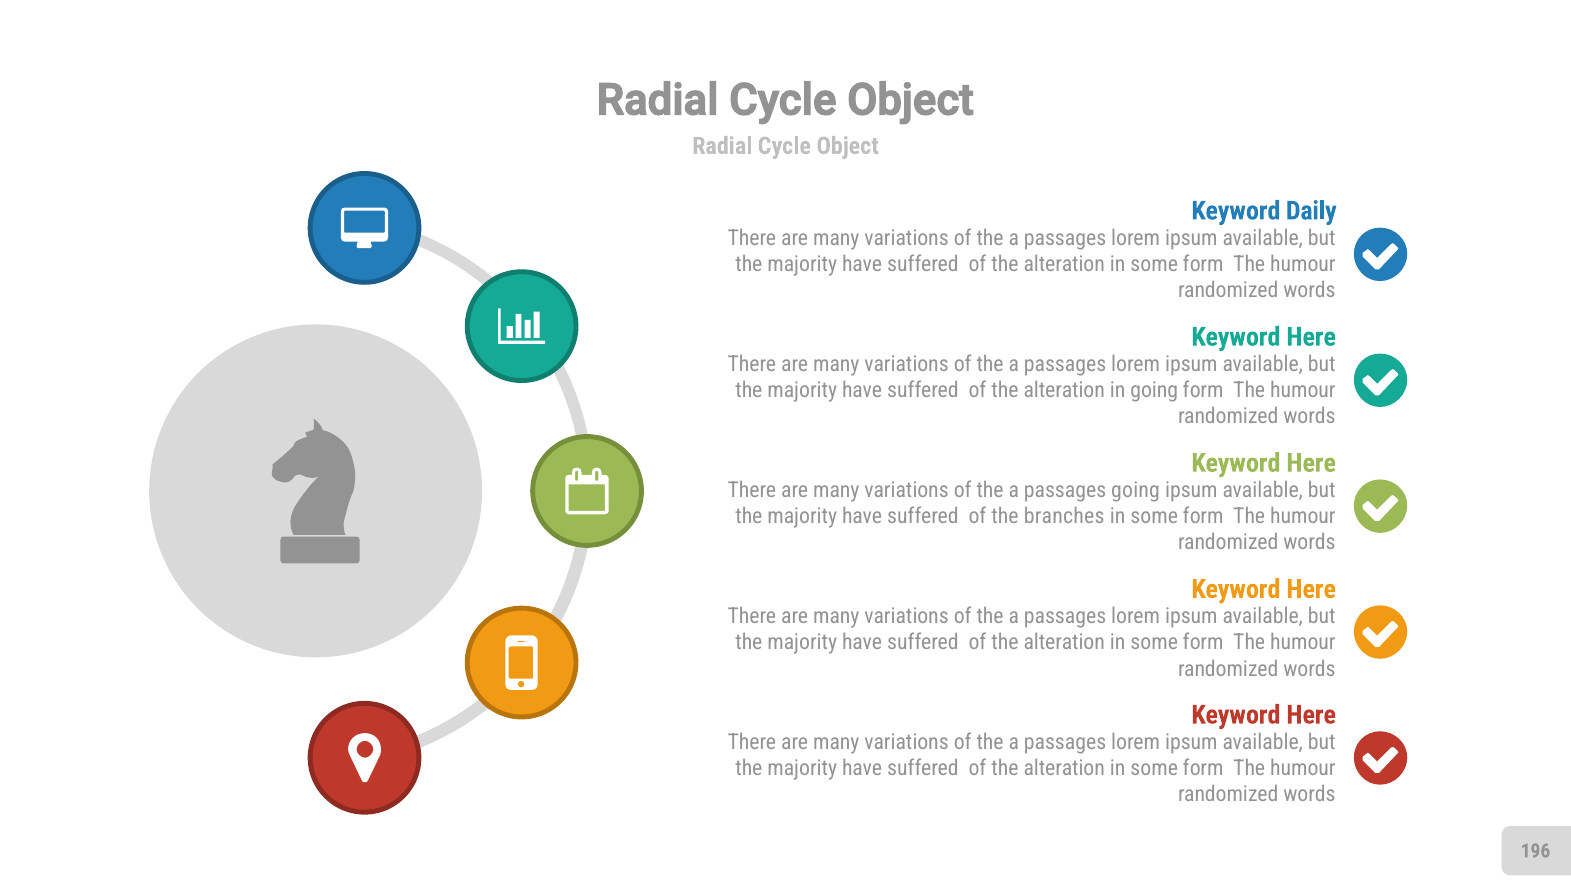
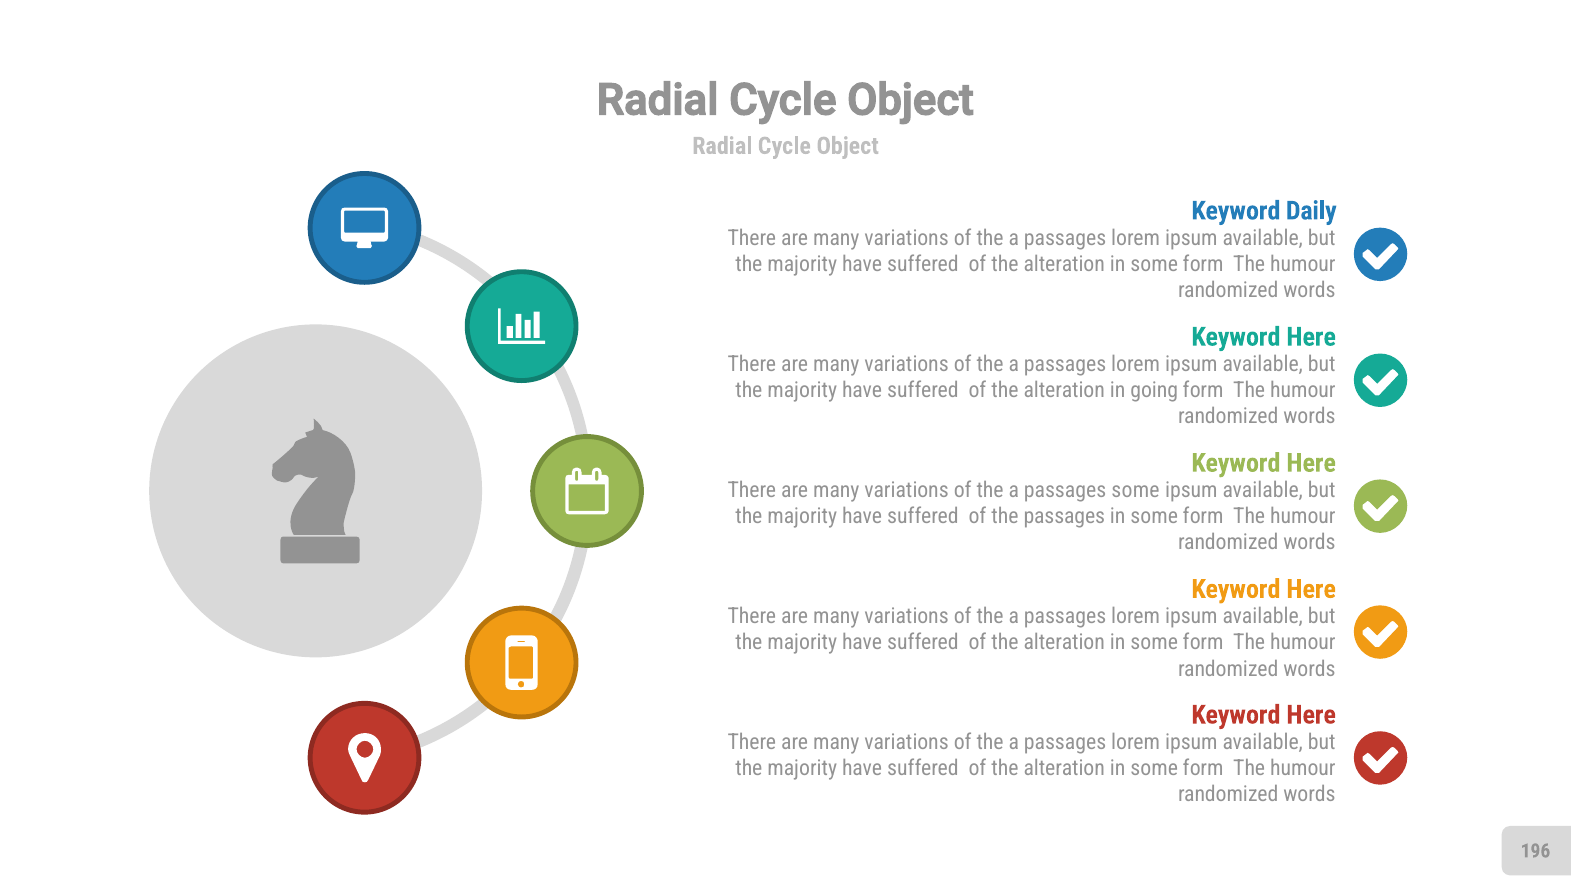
passages going: going -> some (1136, 490)
the branches: branches -> passages (1064, 516)
